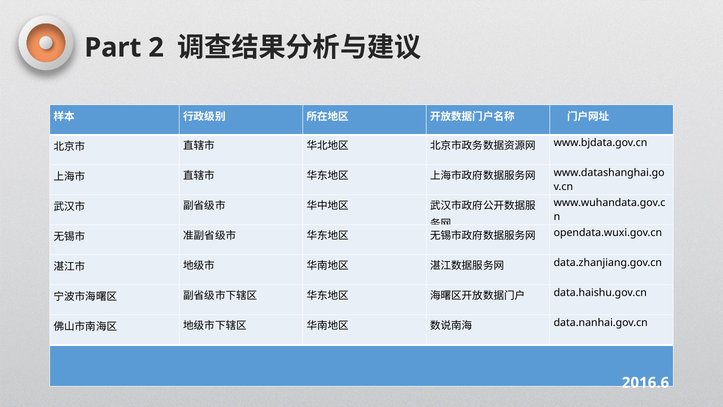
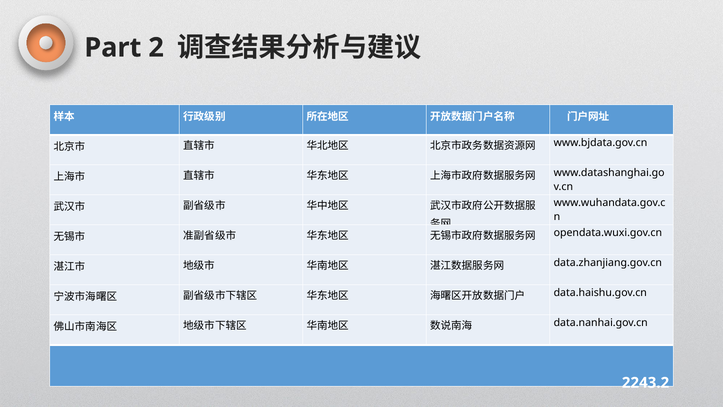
2016.6: 2016.6 -> 2243.2 (646, 382)
